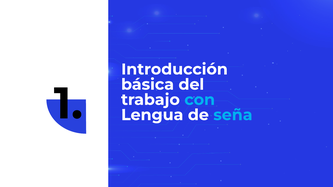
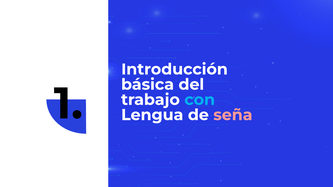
seña colour: light blue -> pink (233, 115)
